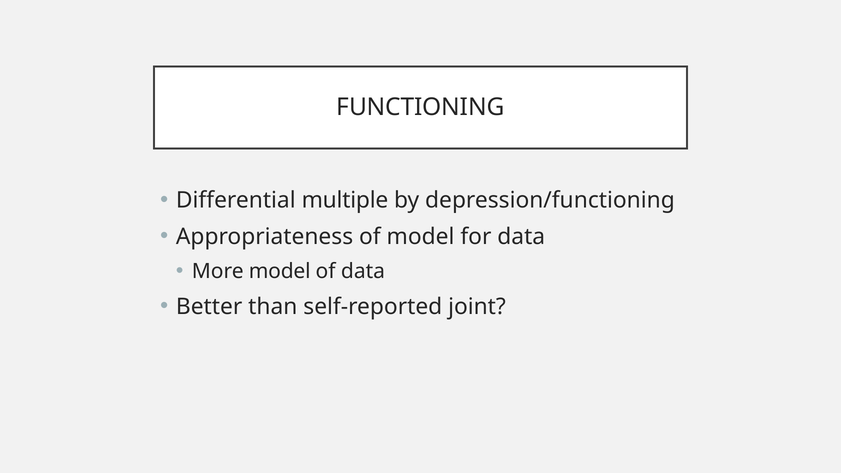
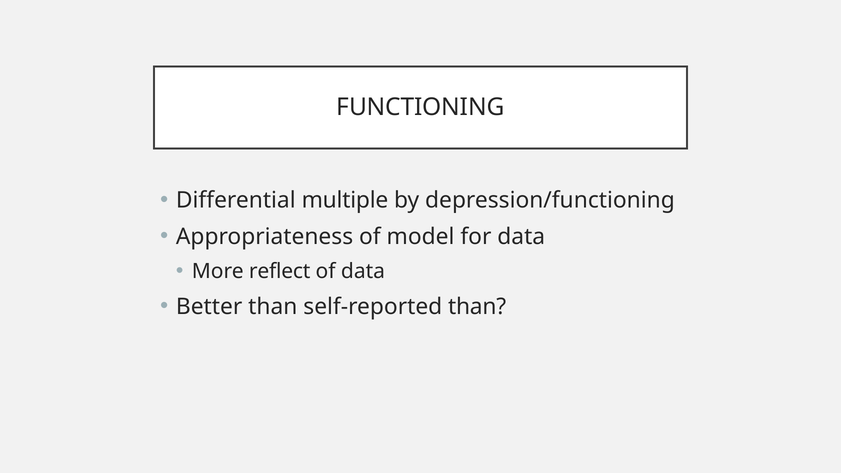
More model: model -> reflect (280, 272)
self-reported joint: joint -> than (477, 307)
